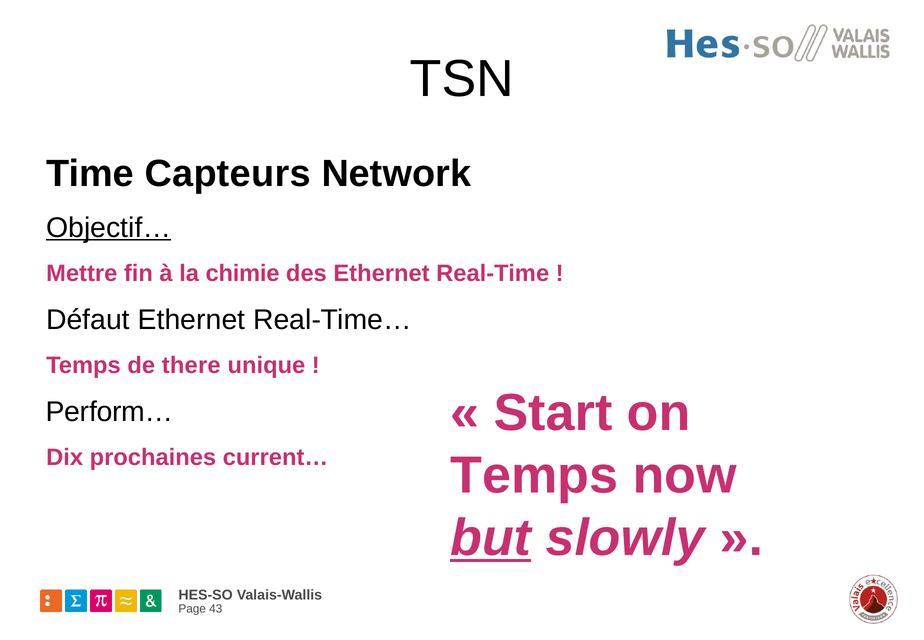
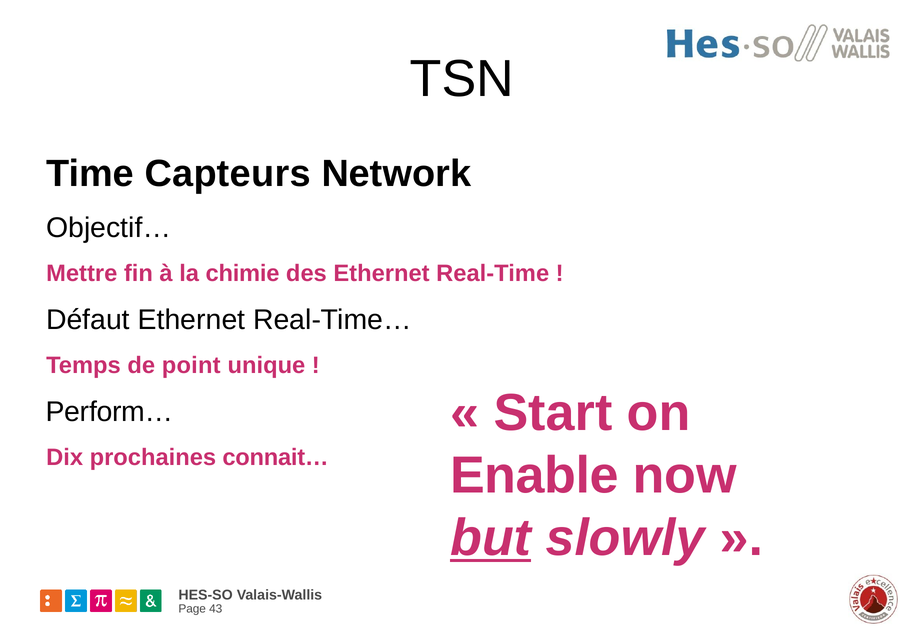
Objectif… underline: present -> none (109, 228)
there: there -> point (191, 365)
current…: current… -> connait… (276, 457)
Temps: Temps -> Enable (534, 475)
